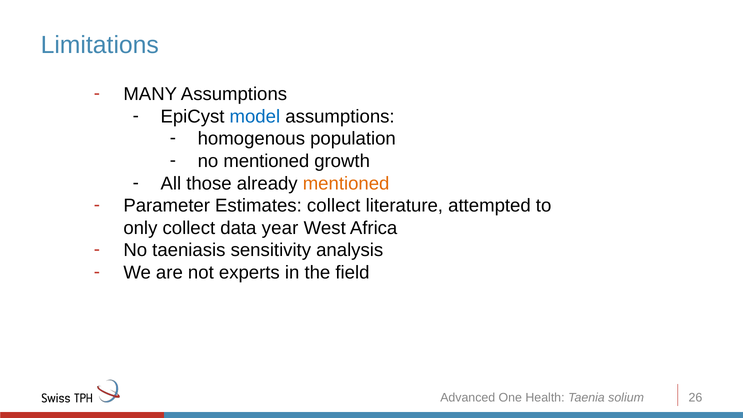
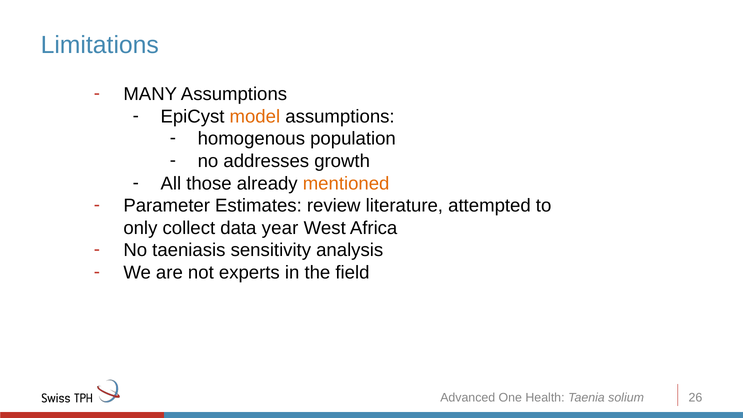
model colour: blue -> orange (255, 117)
no mentioned: mentioned -> addresses (266, 161)
Estimates collect: collect -> review (334, 206)
